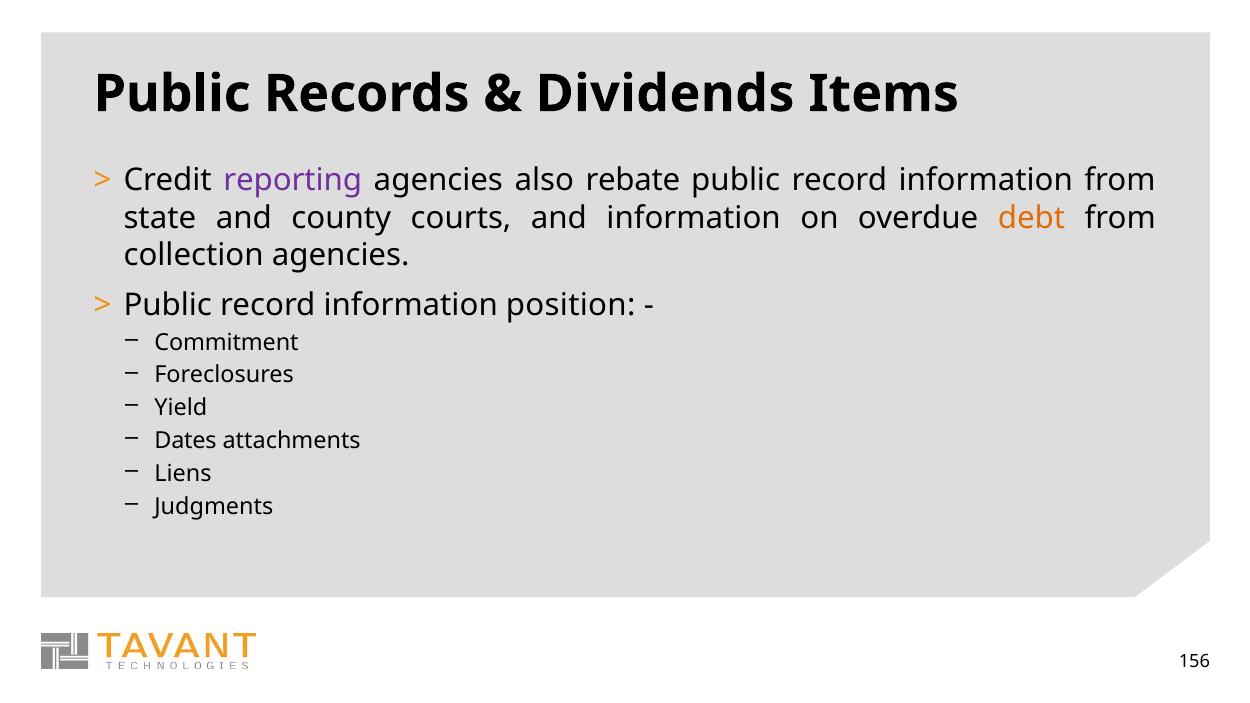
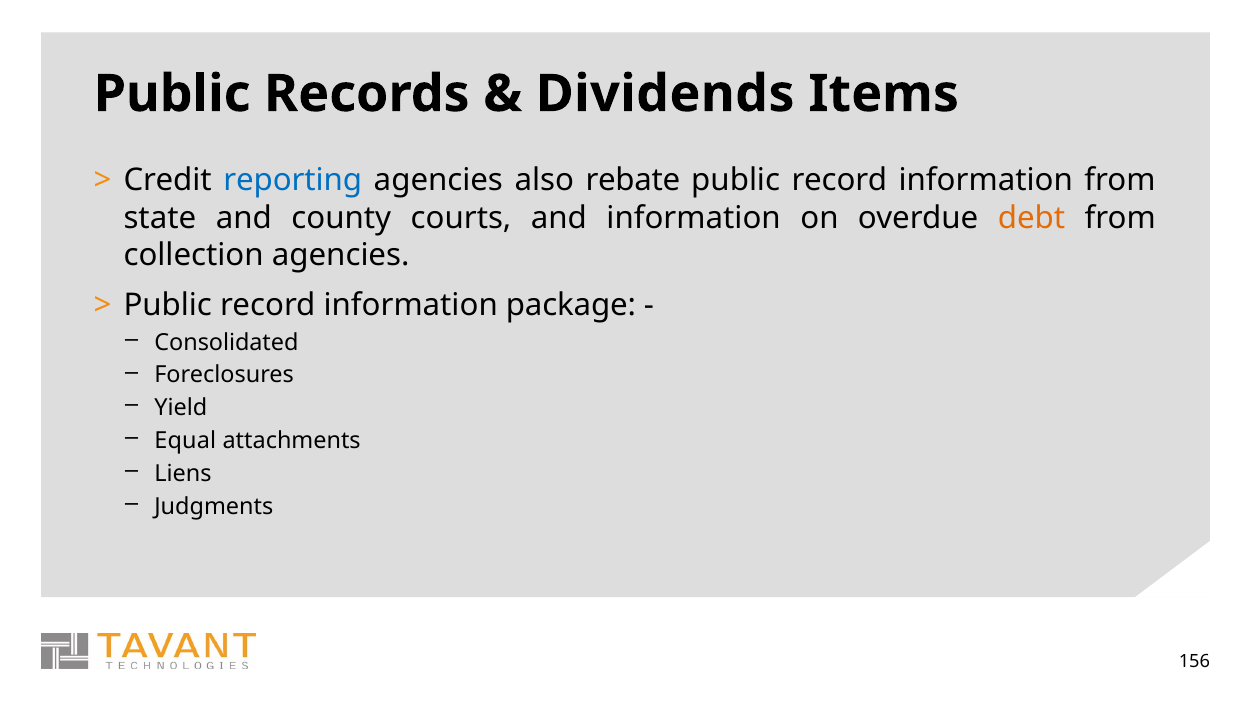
reporting colour: purple -> blue (293, 180)
position: position -> package (571, 305)
Commitment: Commitment -> Consolidated (226, 342)
Dates: Dates -> Equal (185, 441)
